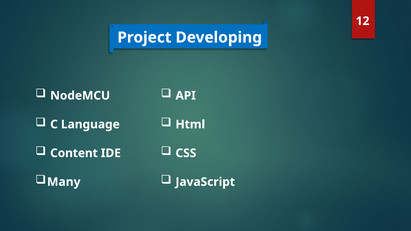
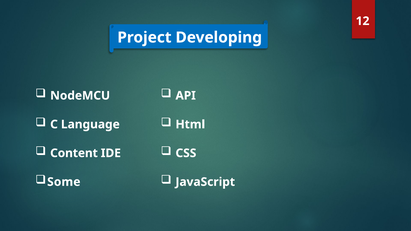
Many: Many -> Some (64, 182)
